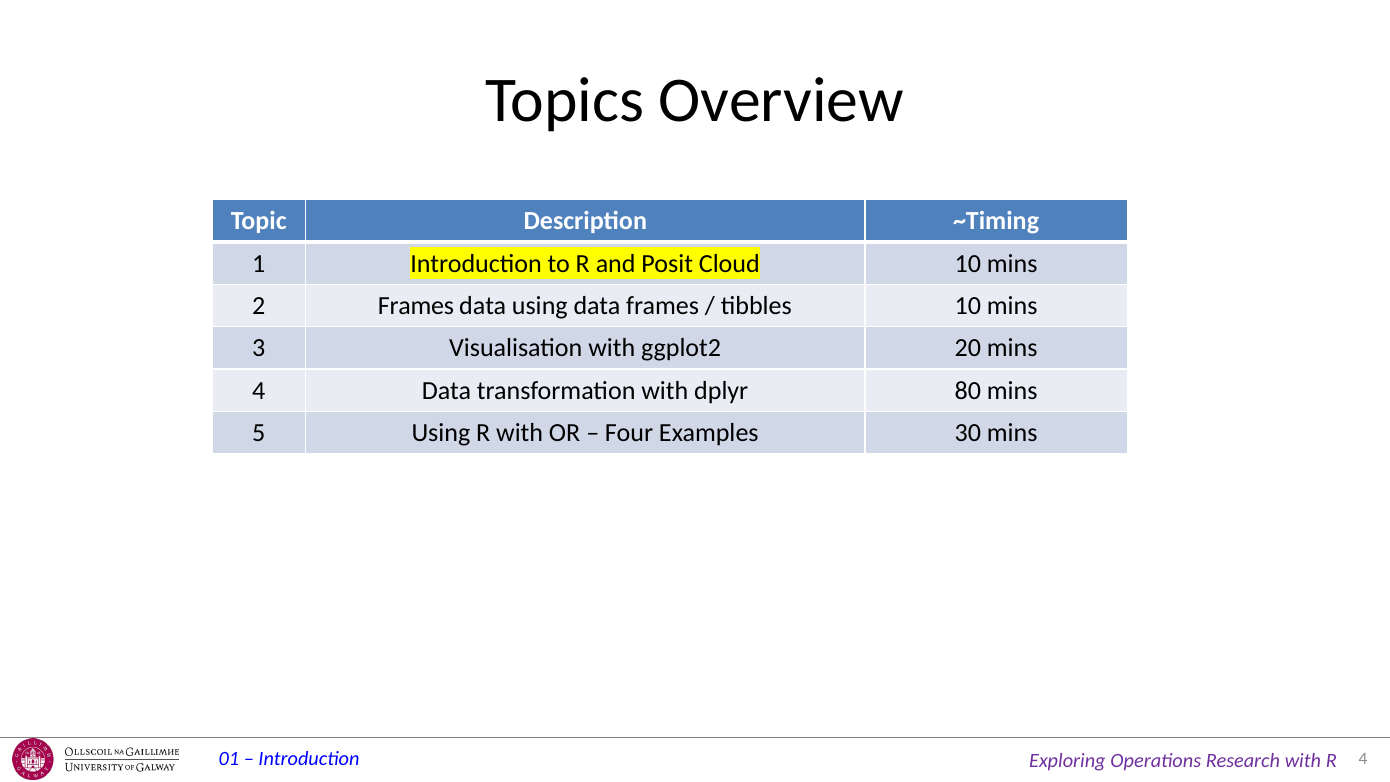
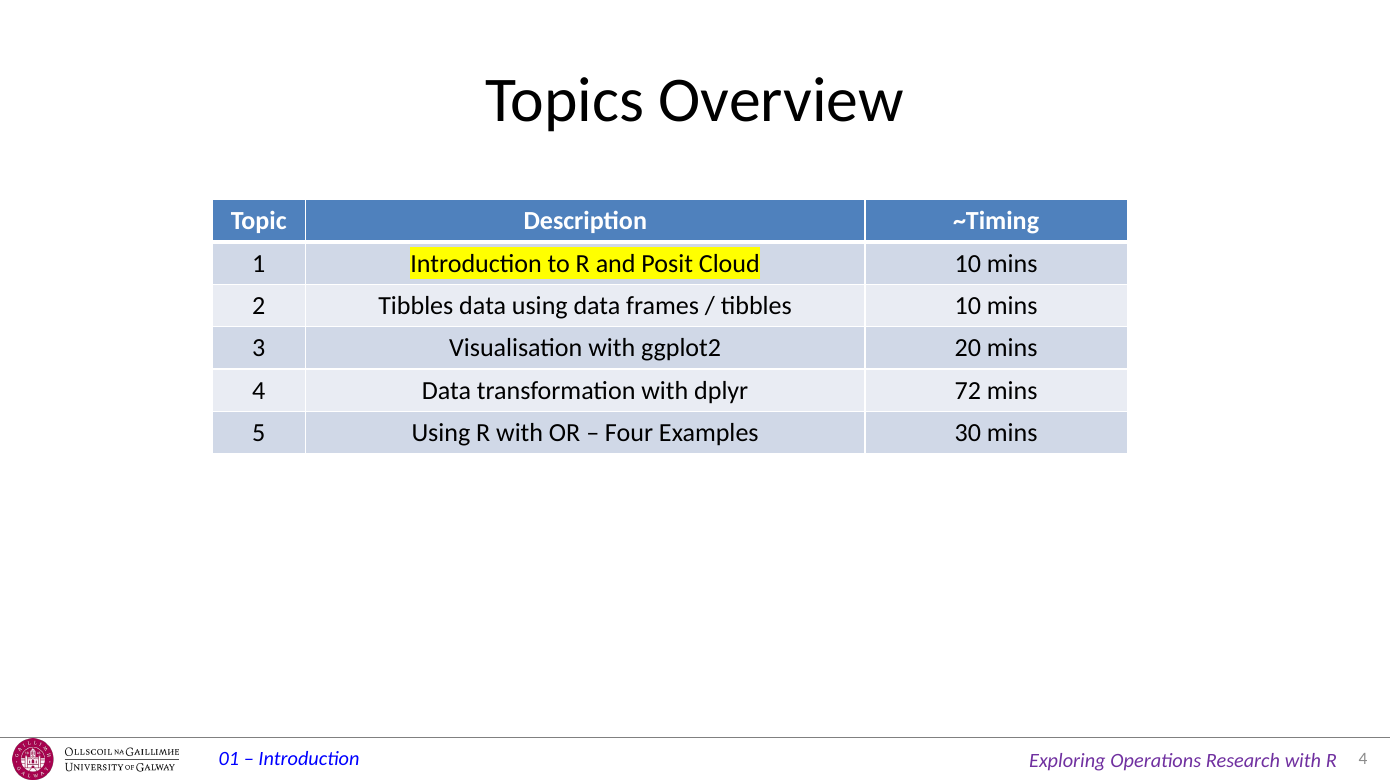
2 Frames: Frames -> Tibbles (416, 306)
80: 80 -> 72 (968, 390)
